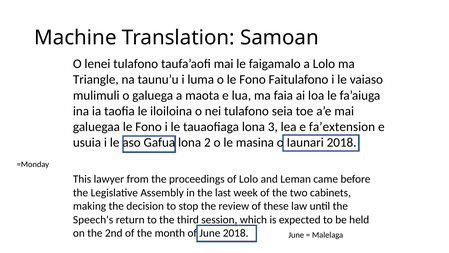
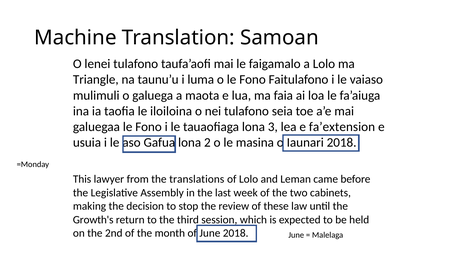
proceedings: proceedings -> translations (197, 179)
Speech's: Speech's -> Growth's (93, 219)
